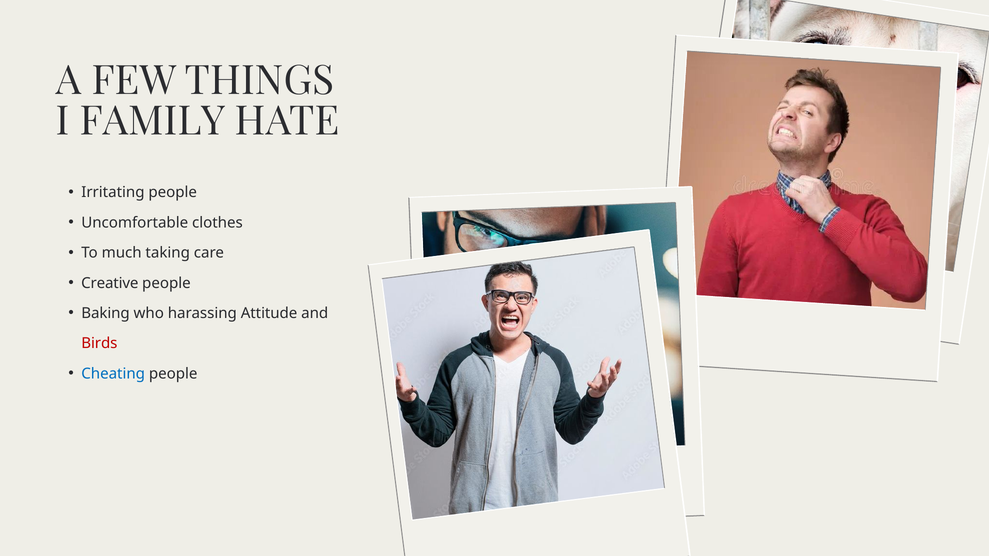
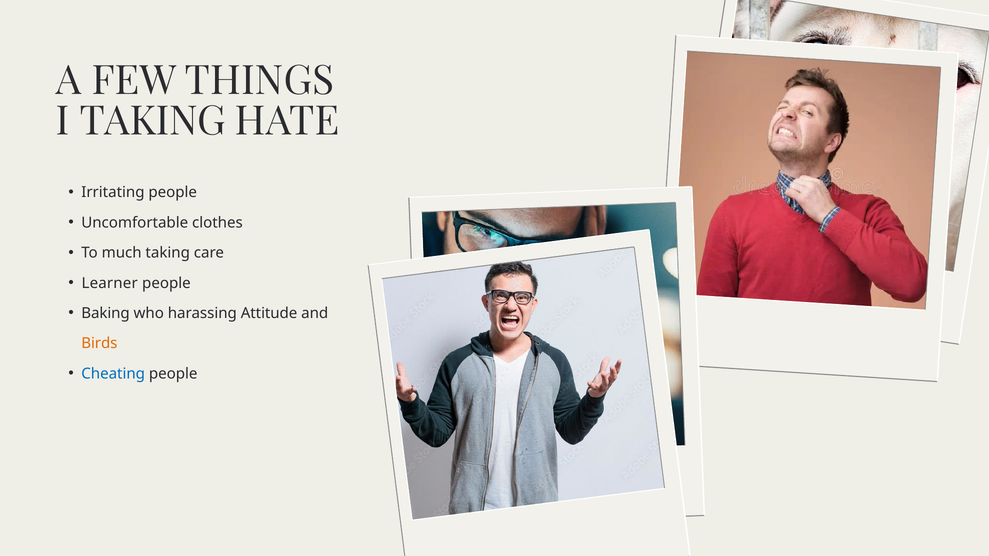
I FAMILY: FAMILY -> TAKING (153, 122)
Creative: Creative -> Learner (110, 283)
Birds colour: red -> orange (99, 344)
